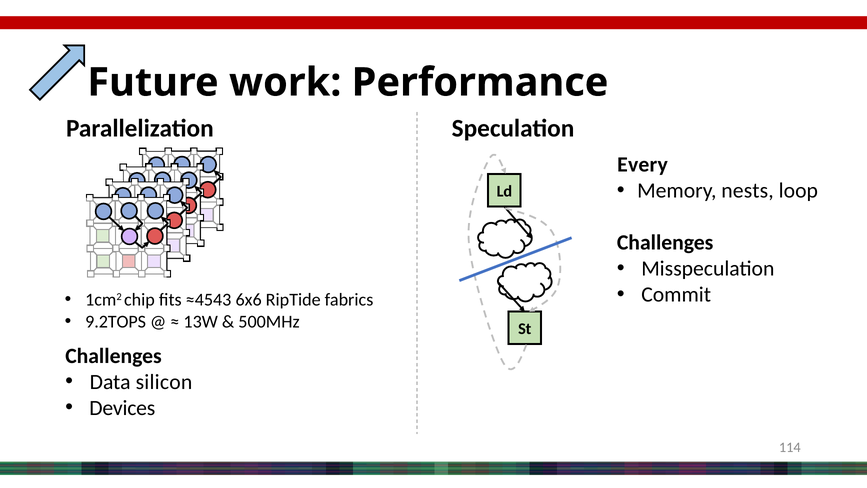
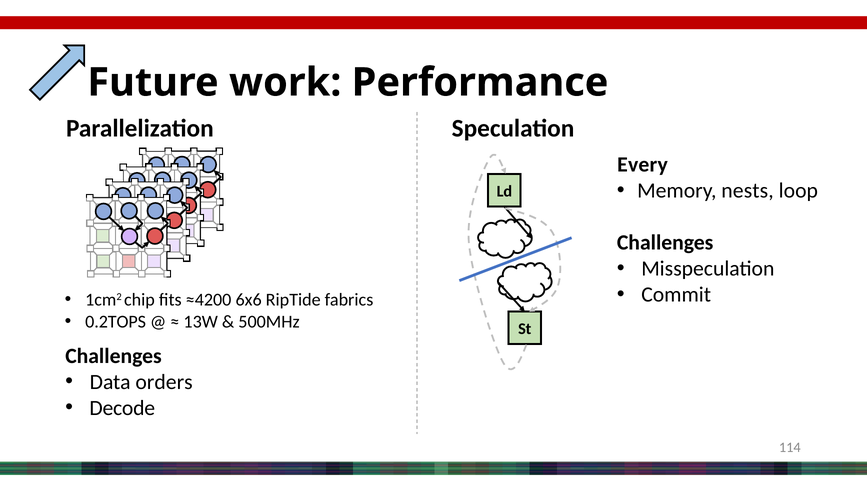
≈4543: ≈4543 -> ≈4200 (209, 300)
9.2TOPS: 9.2TOPS -> 0.2TOPS (116, 321)
silicon: silicon -> orders (164, 382)
Devices: Devices -> Decode (122, 408)
